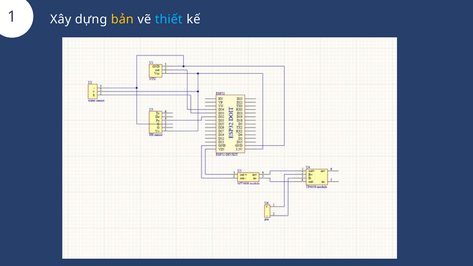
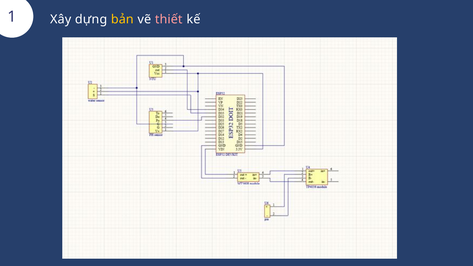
thiết colour: light blue -> pink (169, 19)
